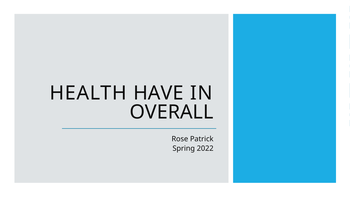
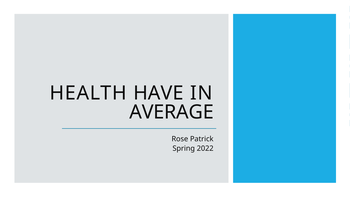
OVERALL: OVERALL -> AVERAGE (172, 112)
